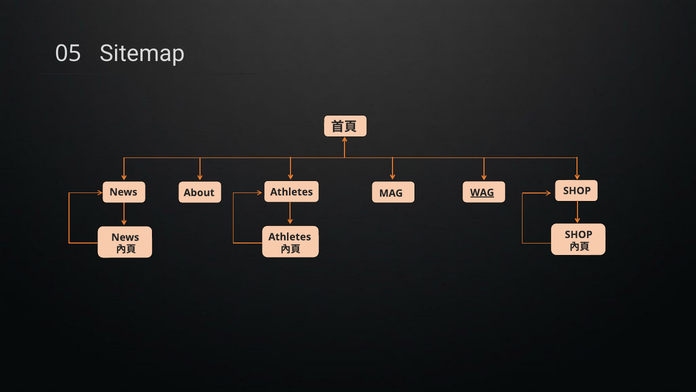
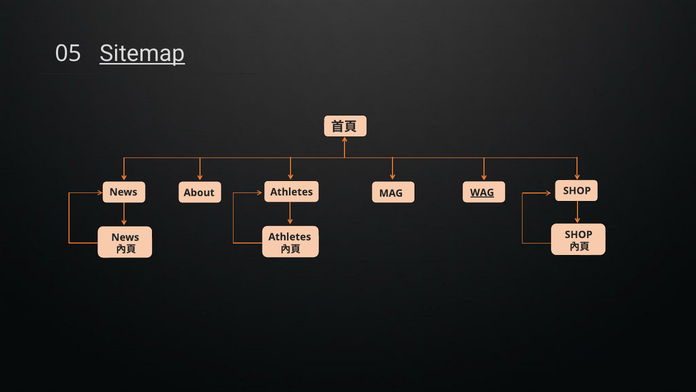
Sitemap underline: none -> present (142, 54)
